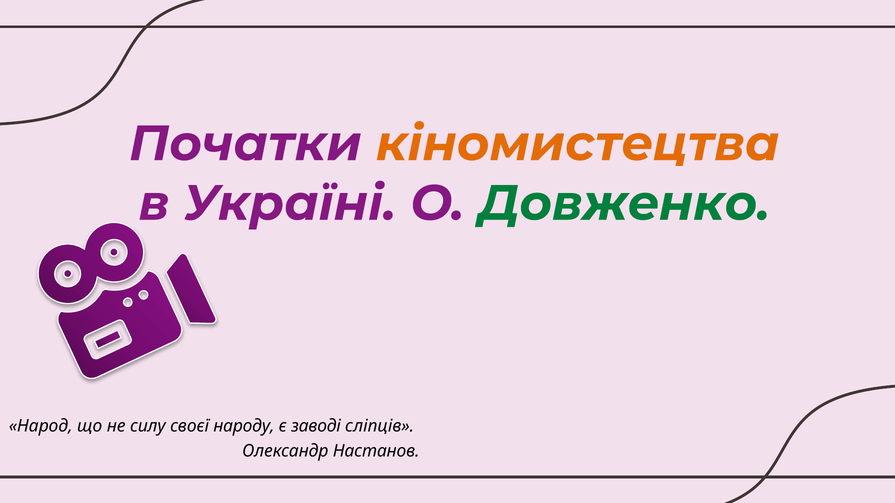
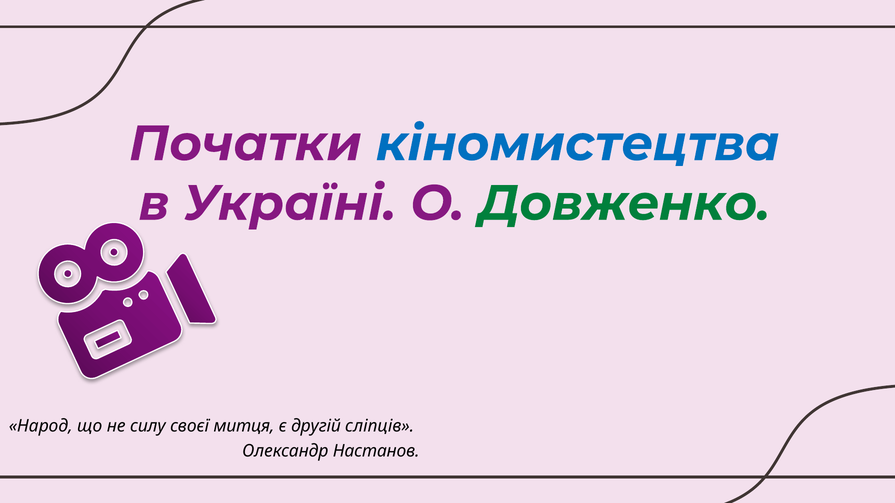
кіномистецтва colour: orange -> blue (578, 144)
народу: народу -> митця (244, 426)
заводі: заводі -> другій (316, 426)
